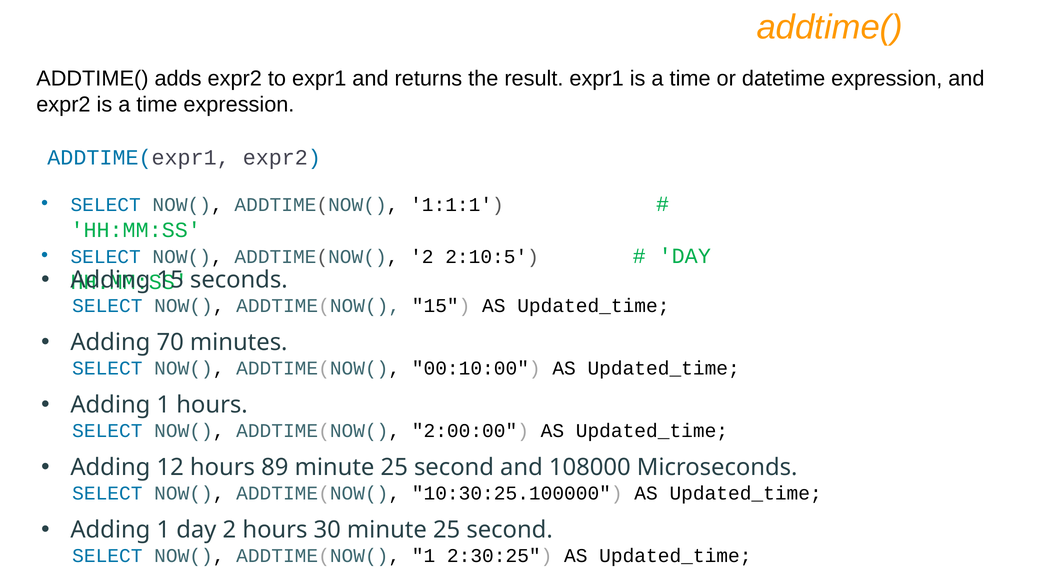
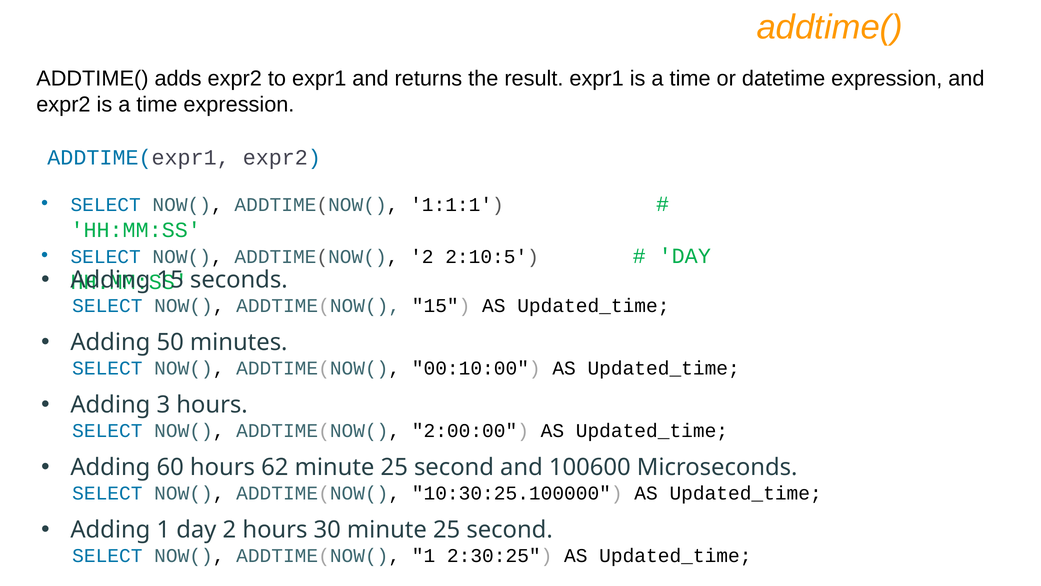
70: 70 -> 50 (170, 342)
1: 1 -> 3 (163, 405)
12: 12 -> 60 (170, 467)
89: 89 -> 62 (275, 467)
108000: 108000 -> 100600 (590, 467)
